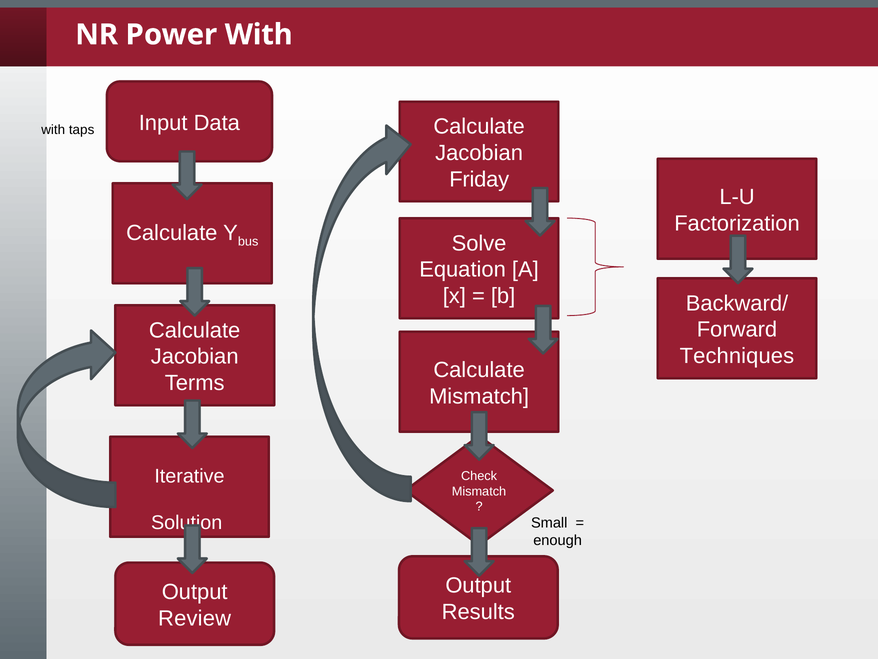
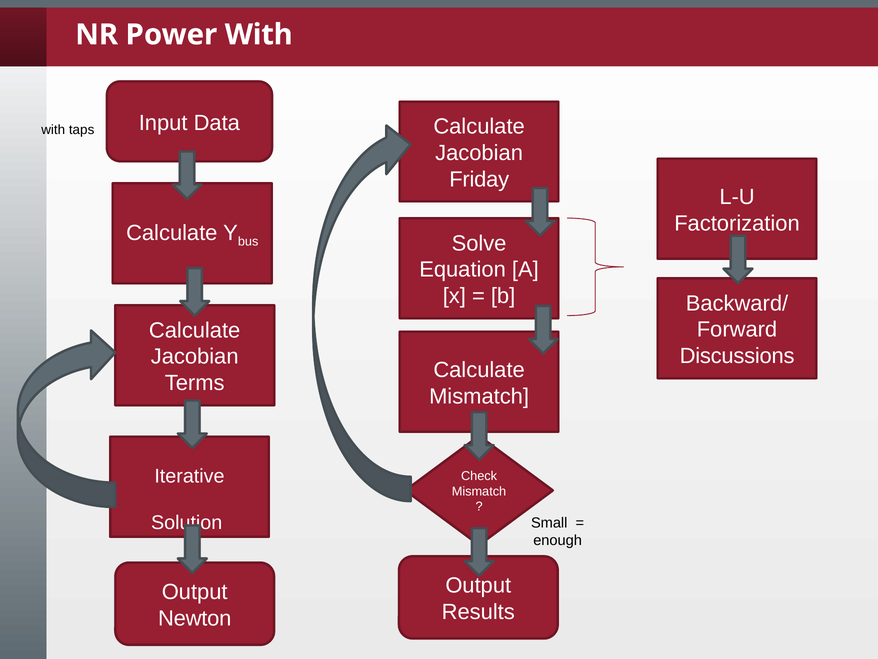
Techniques: Techniques -> Discussions (737, 356)
Review: Review -> Newton (195, 618)
